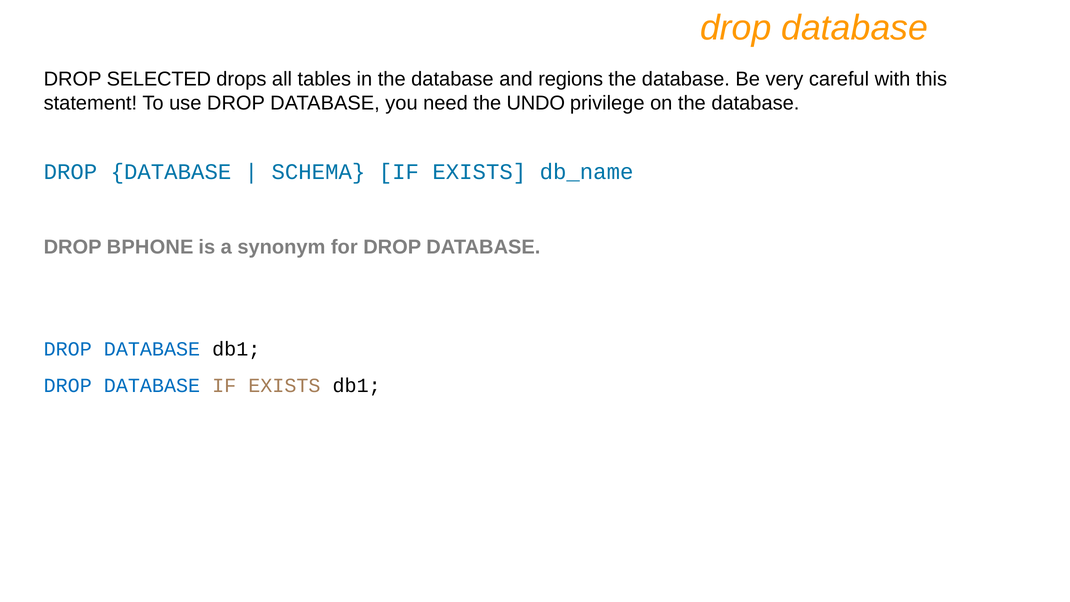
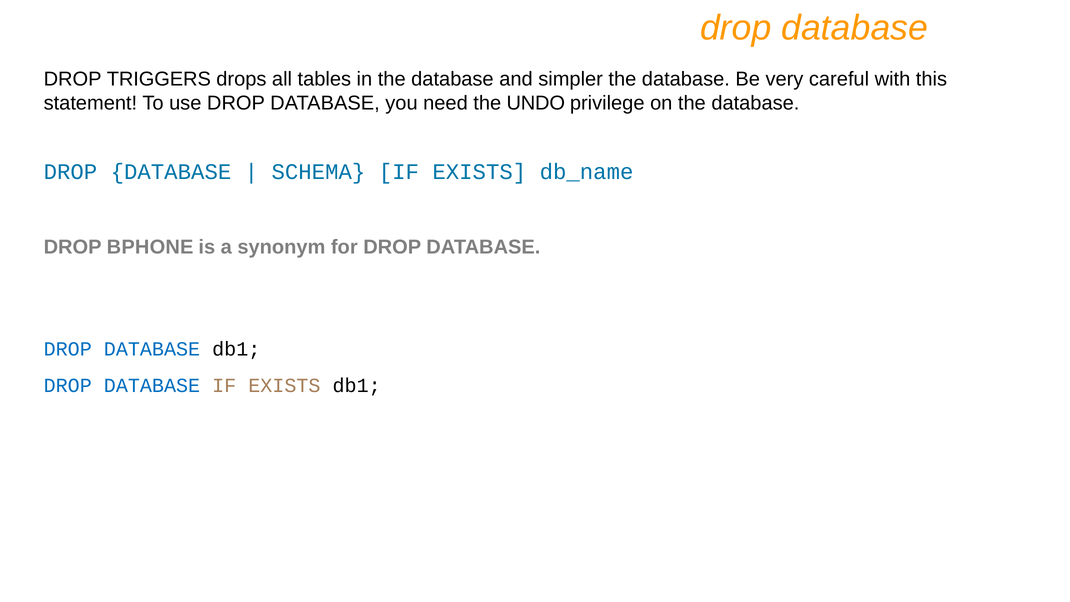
SELECTED: SELECTED -> TRIGGERS (159, 79)
regions: regions -> simpler (571, 79)
